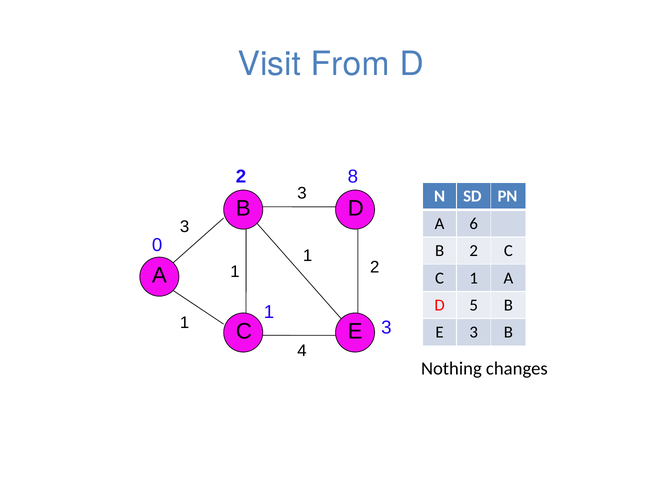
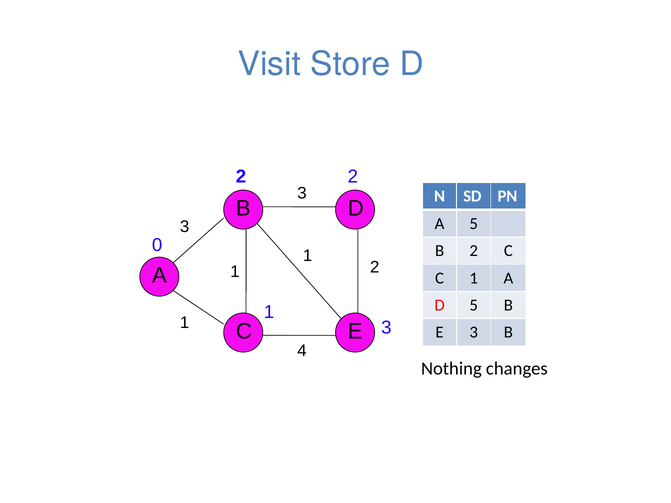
From: From -> Store (350, 64)
2 8: 8 -> 2 (353, 177)
A 6: 6 -> 5 (474, 224)
